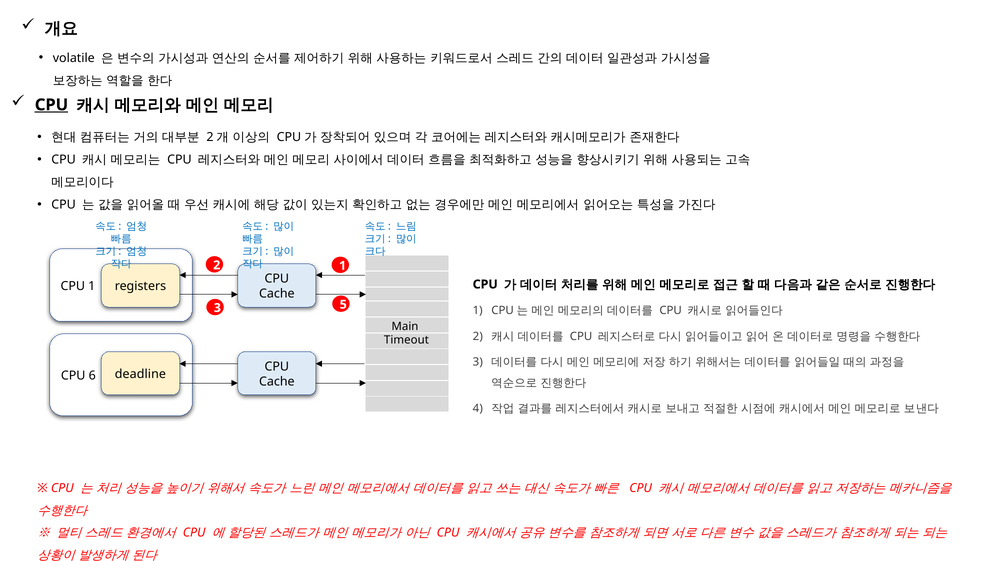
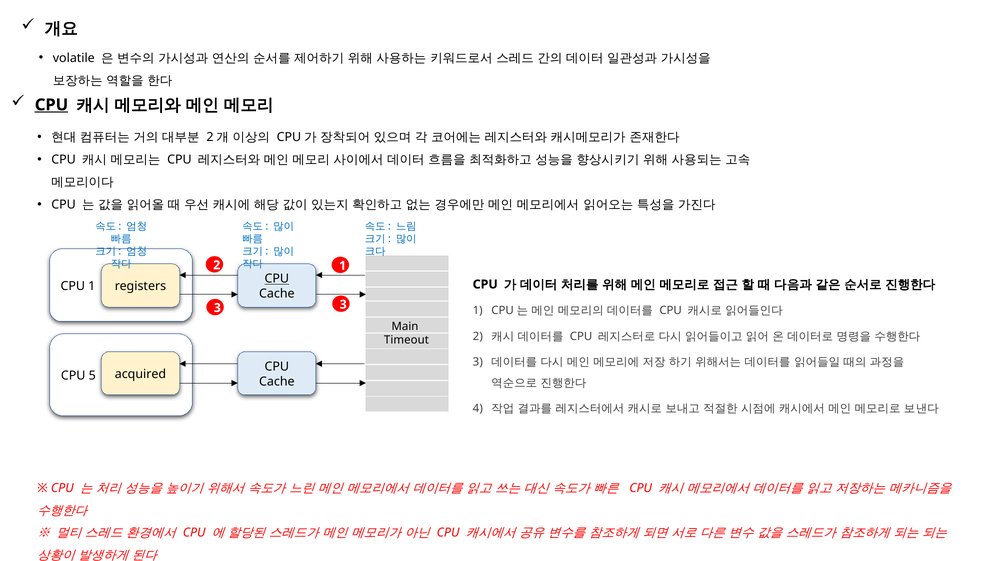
CPU underline: none -> present (277, 279)
3 5: 5 -> 3 (343, 305)
deadline: deadline -> acquired (140, 374)
6: 6 -> 5 (92, 376)
